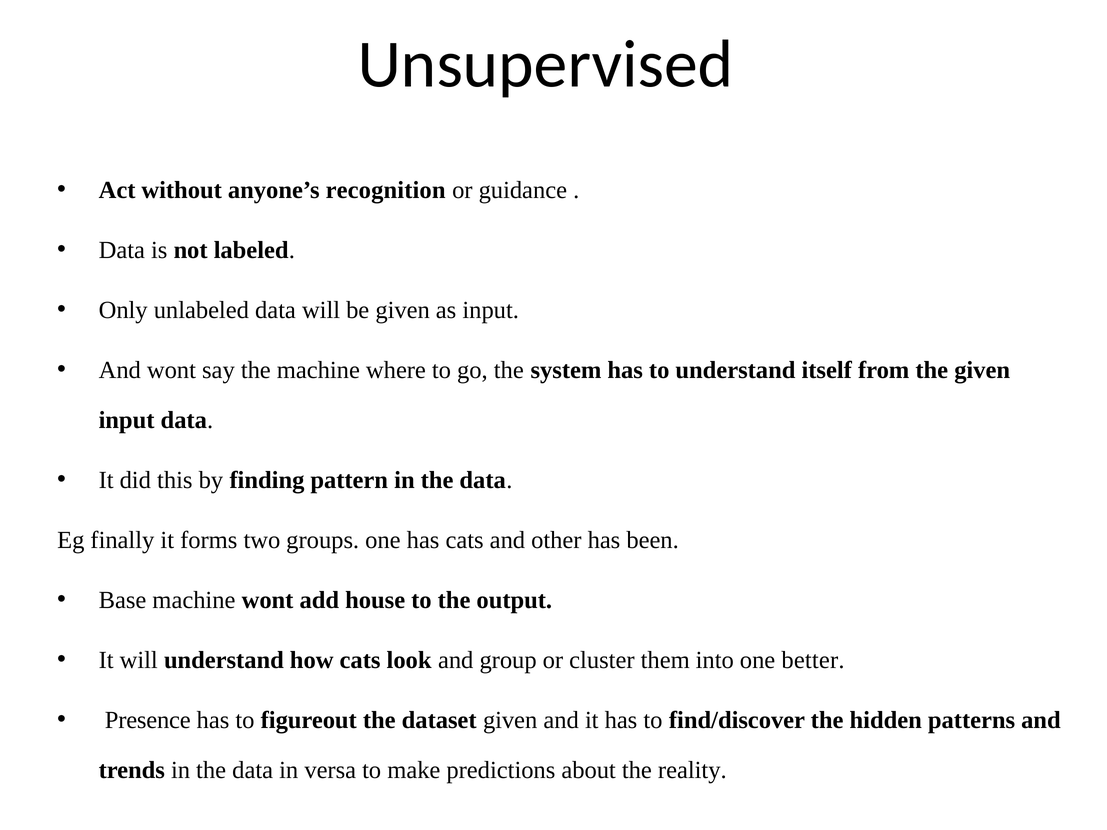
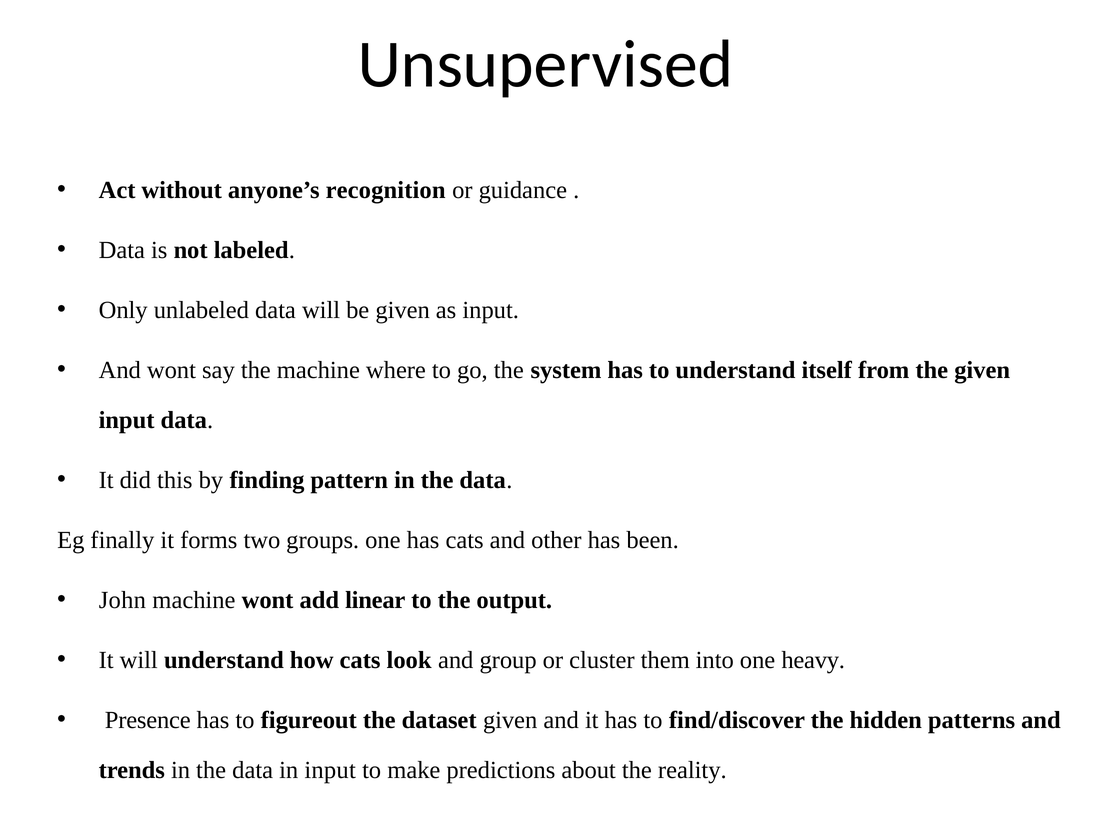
Base: Base -> John (122, 600)
house: house -> linear (375, 600)
better: better -> heavy (813, 660)
in versa: versa -> input (330, 770)
